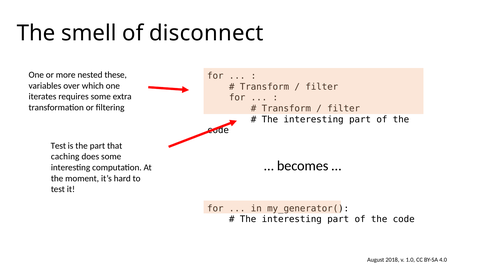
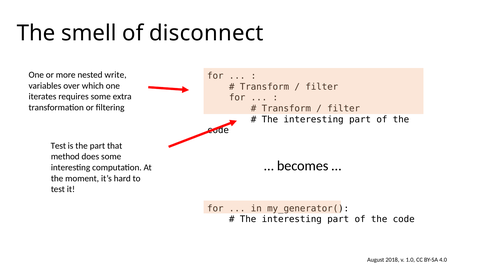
these: these -> write (116, 75)
caching: caching -> method (65, 157)
